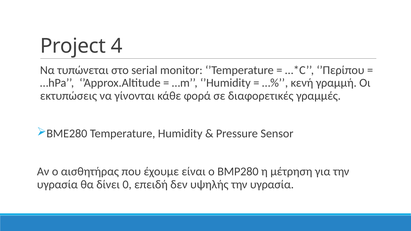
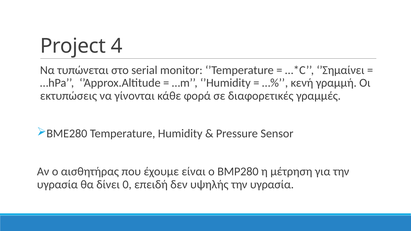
’Περίπου: ’Περίπου -> ’Σημαίνει (341, 70)
